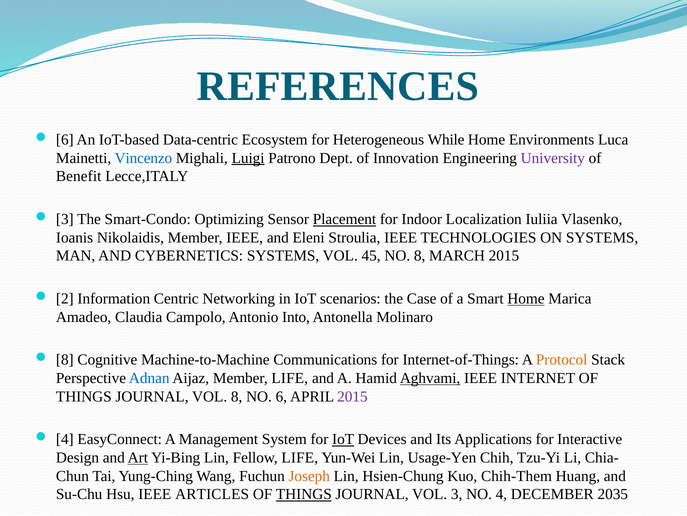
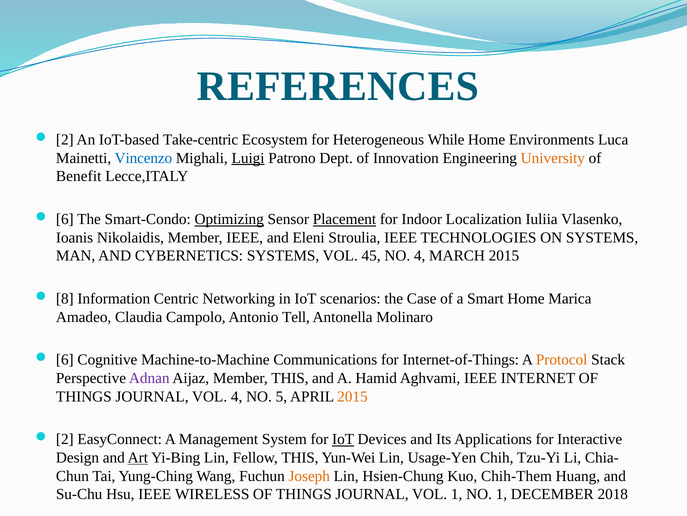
6: 6 -> 2 (65, 140)
Data-centric: Data-centric -> Take-centric (201, 140)
University colour: purple -> orange (553, 158)
3: 3 -> 6 (65, 219)
Optimizing underline: none -> present (229, 219)
NO 8: 8 -> 4 (420, 256)
2: 2 -> 8 (65, 298)
Home underline: present -> none (526, 298)
Into: Into -> Tell (296, 317)
8: 8 -> 6 (65, 359)
Adnan colour: blue -> purple (149, 378)
Member LIFE: LIFE -> THIS (290, 378)
Aghvami underline: present -> none (430, 378)
VOL 8: 8 -> 4 (237, 396)
NO 6: 6 -> 5 (281, 396)
2015 colour: purple -> orange (352, 396)
4: 4 -> 2 (65, 439)
Fellow LIFE: LIFE -> THIS (300, 457)
ARTICLES: ARTICLES -> WIRELESS (212, 494)
THINGS underline: present -> none (304, 494)
VOL 3: 3 -> 1 (457, 494)
NO 4: 4 -> 1 (501, 494)
2035: 2035 -> 2018 (613, 494)
